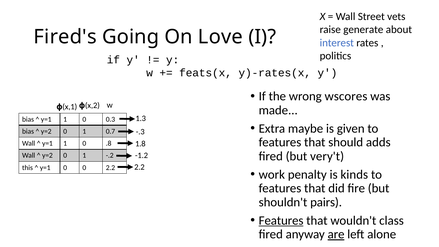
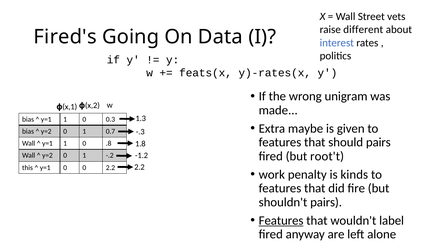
generate: generate -> different (363, 30)
Love: Love -> Data (220, 37)
wscores: wscores -> unigram (346, 96)
should adds: adds -> pairs (378, 142)
very't: very't -> root't (327, 156)
class: class -> label (392, 220)
are underline: present -> none (336, 234)
